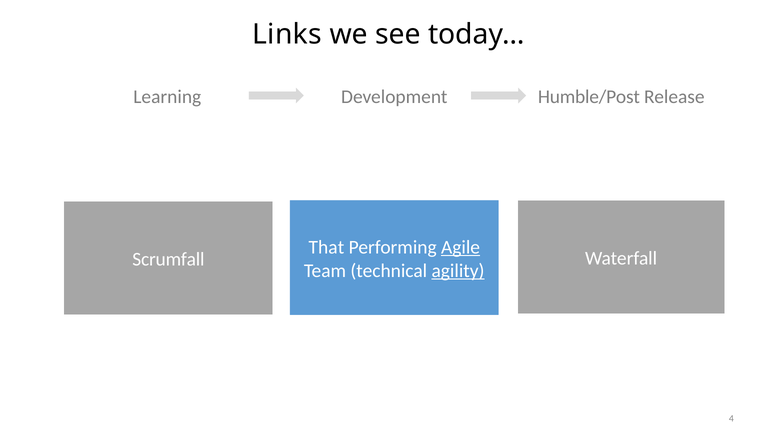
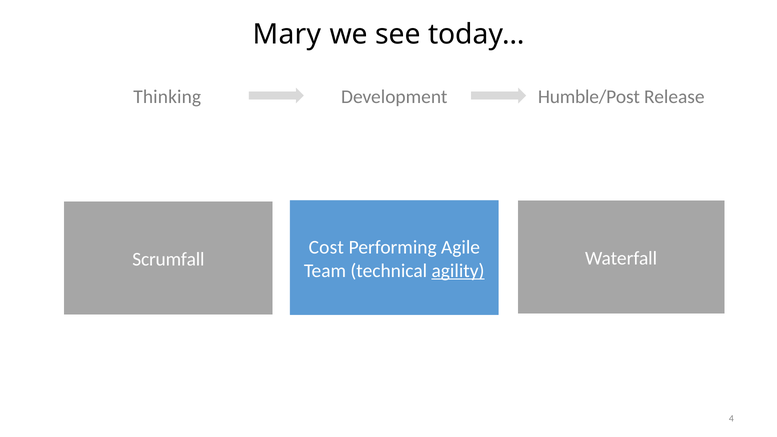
Links: Links -> Mary (287, 35)
Learning: Learning -> Thinking (167, 97)
That: That -> Cost (326, 247)
Agile underline: present -> none (461, 247)
